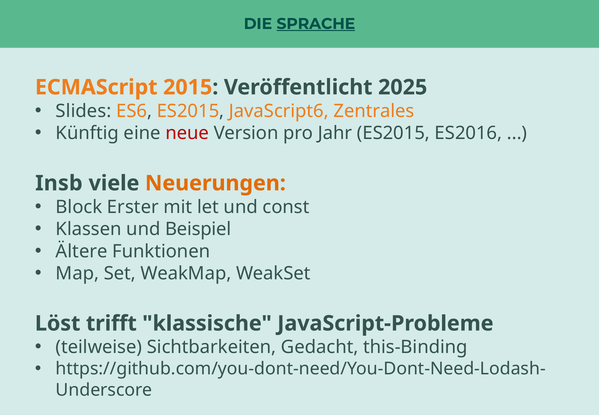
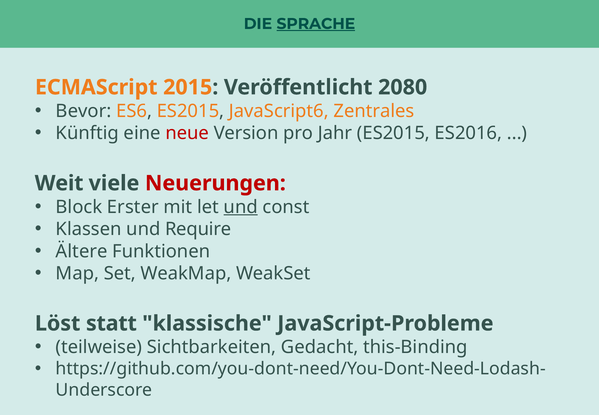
2025: 2025 -> 2080 (403, 87)
Slides: Slides -> Bevor (83, 111)
Insb: Insb -> Weit (59, 183)
Neuerungen colour: orange -> red (215, 183)
und underline: none -> present (241, 207)
Beispiel: Beispiel -> Require (198, 229)
trifft: trifft -> statt (111, 323)
